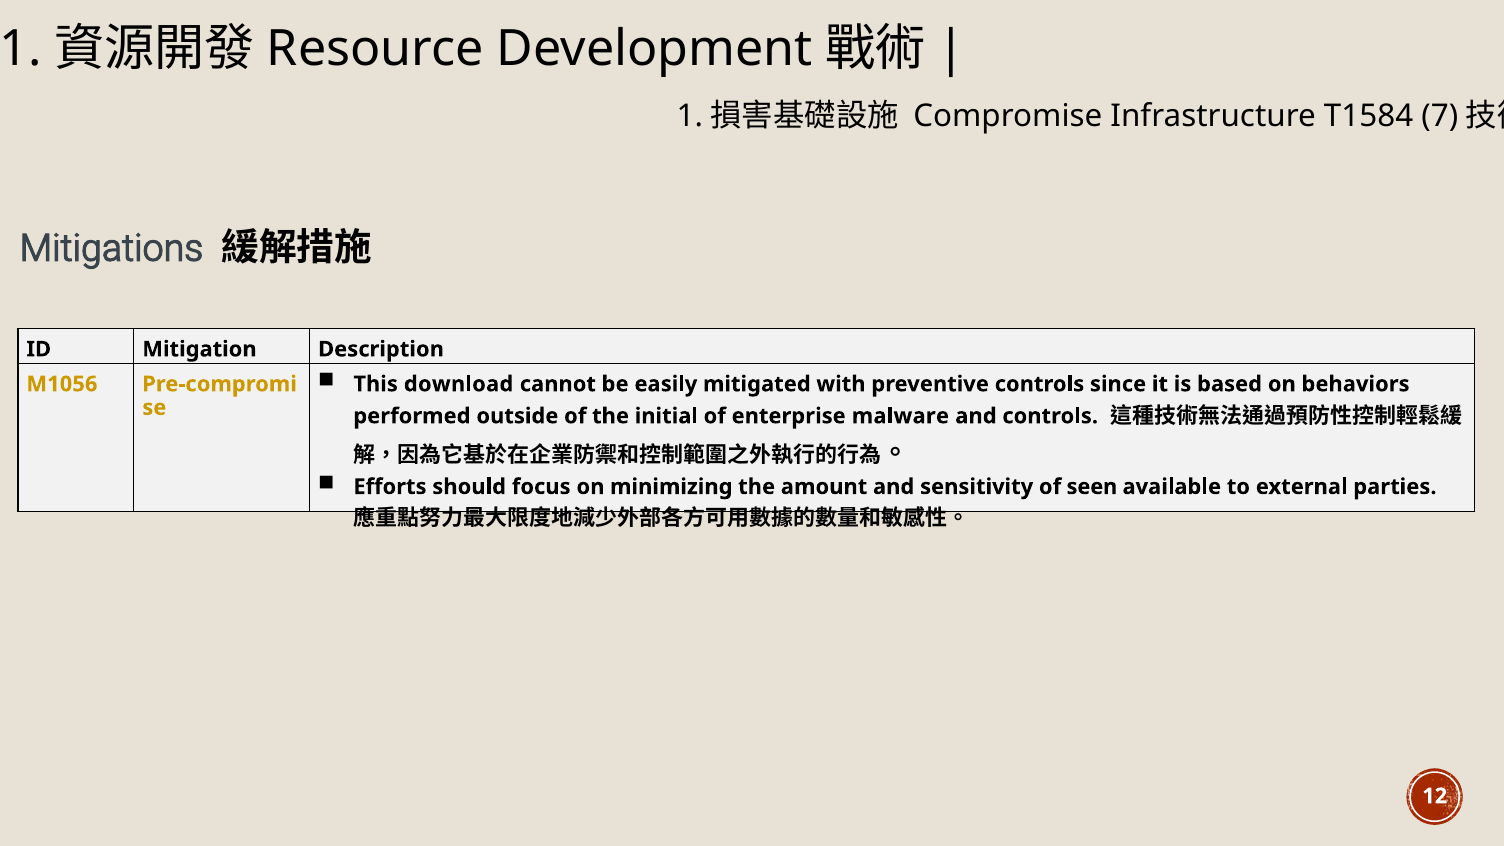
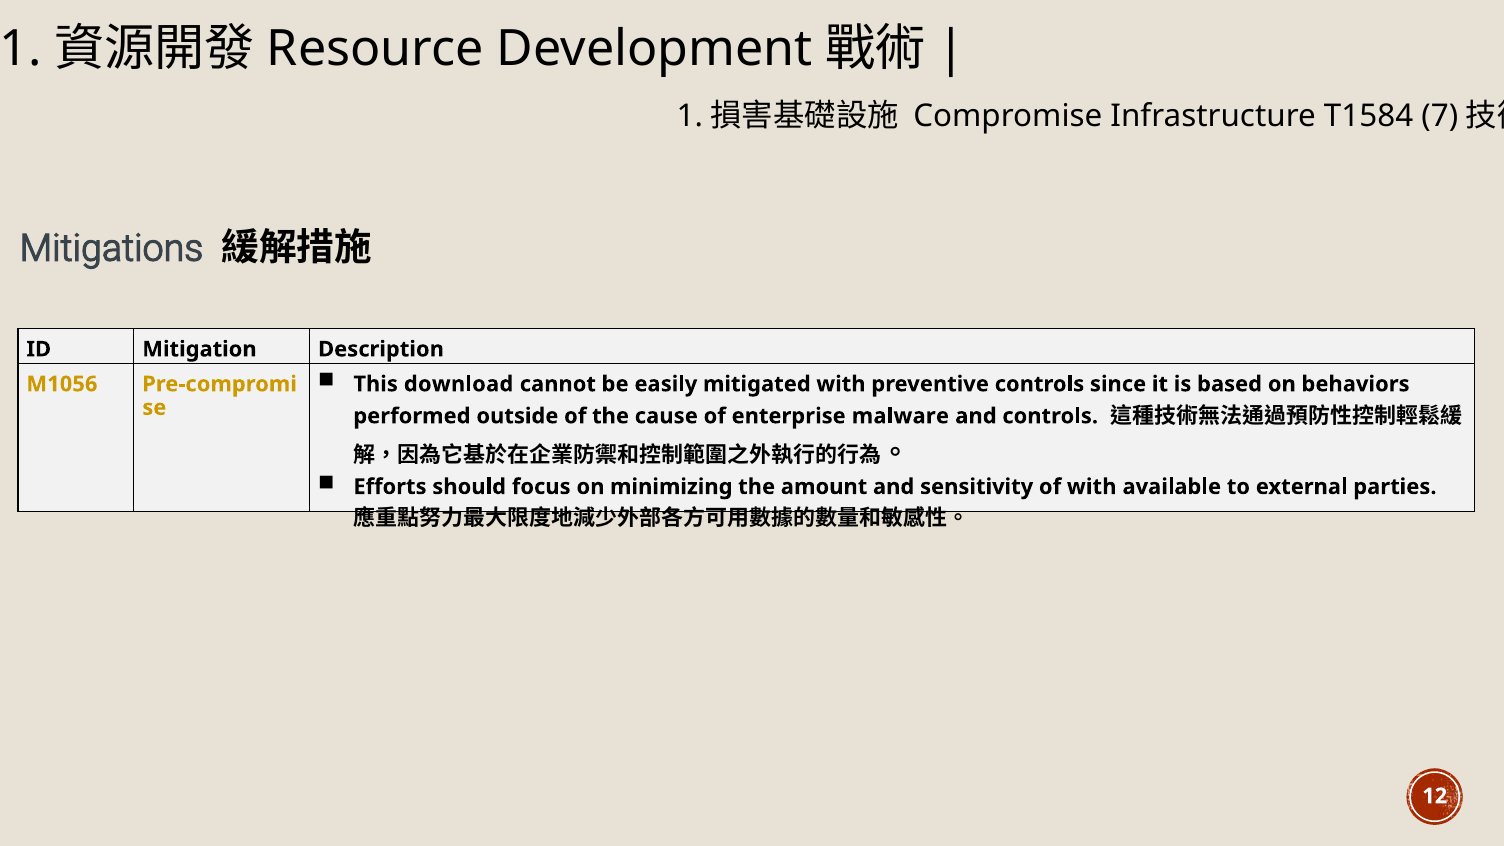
initial: initial -> cause (666, 416)
of seen: seen -> with (1092, 487)
